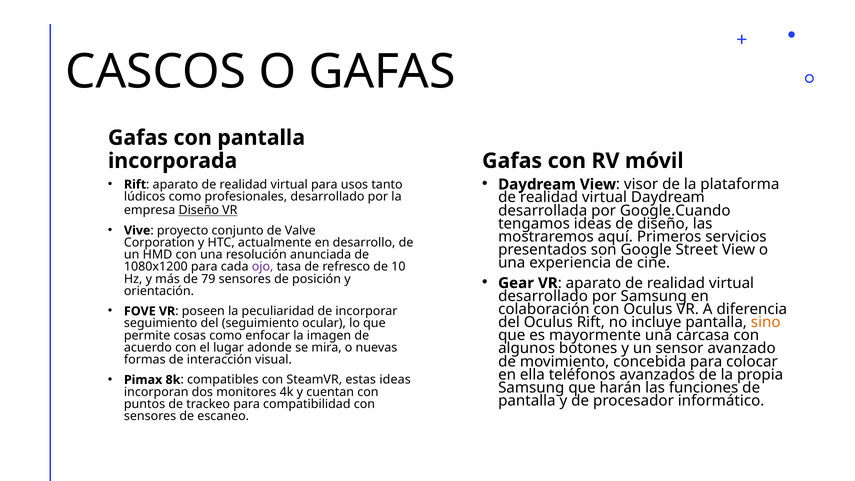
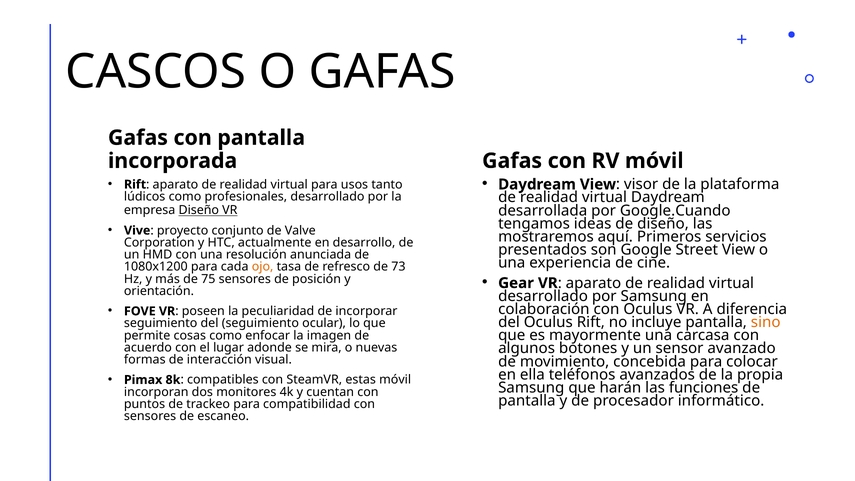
ojo colour: purple -> orange (263, 267)
10: 10 -> 73 (398, 267)
79: 79 -> 75 (208, 279)
estas ideas: ideas -> móvil (395, 380)
